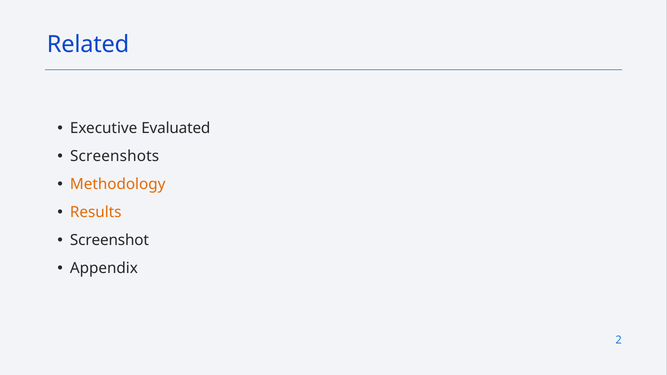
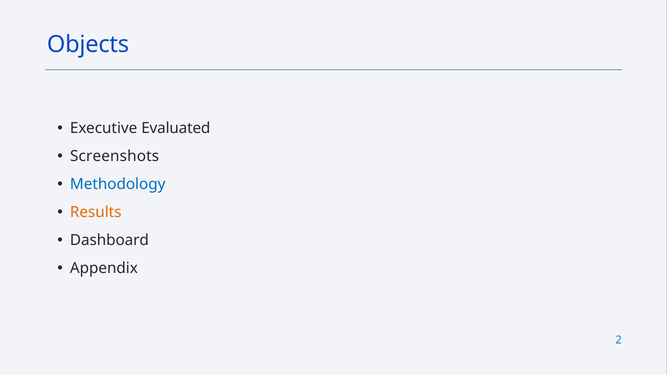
Related: Related -> Objects (88, 45)
Methodology colour: orange -> blue (118, 184)
Screenshot: Screenshot -> Dashboard (109, 241)
